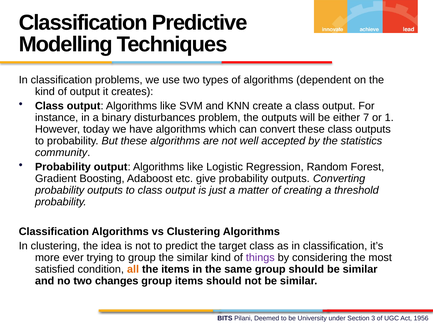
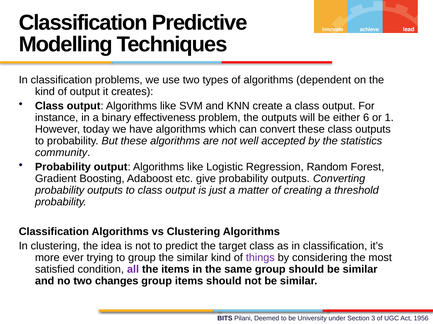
disturbances: disturbances -> effectiveness (165, 118)
7: 7 -> 6 (366, 118)
all colour: orange -> purple (133, 270)
